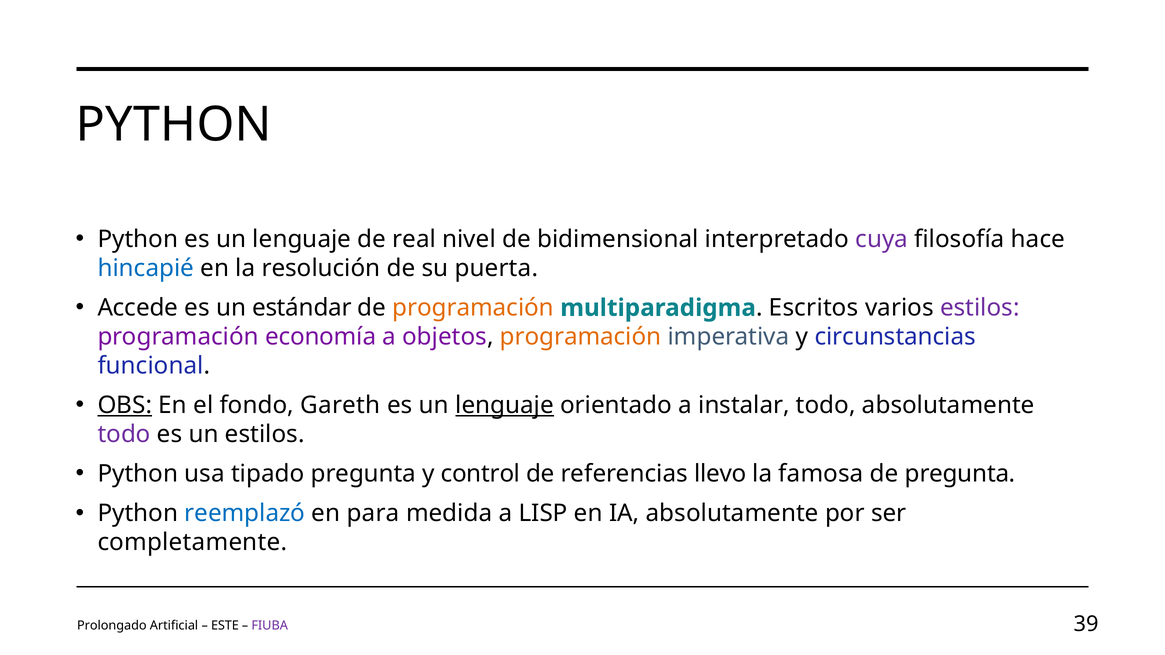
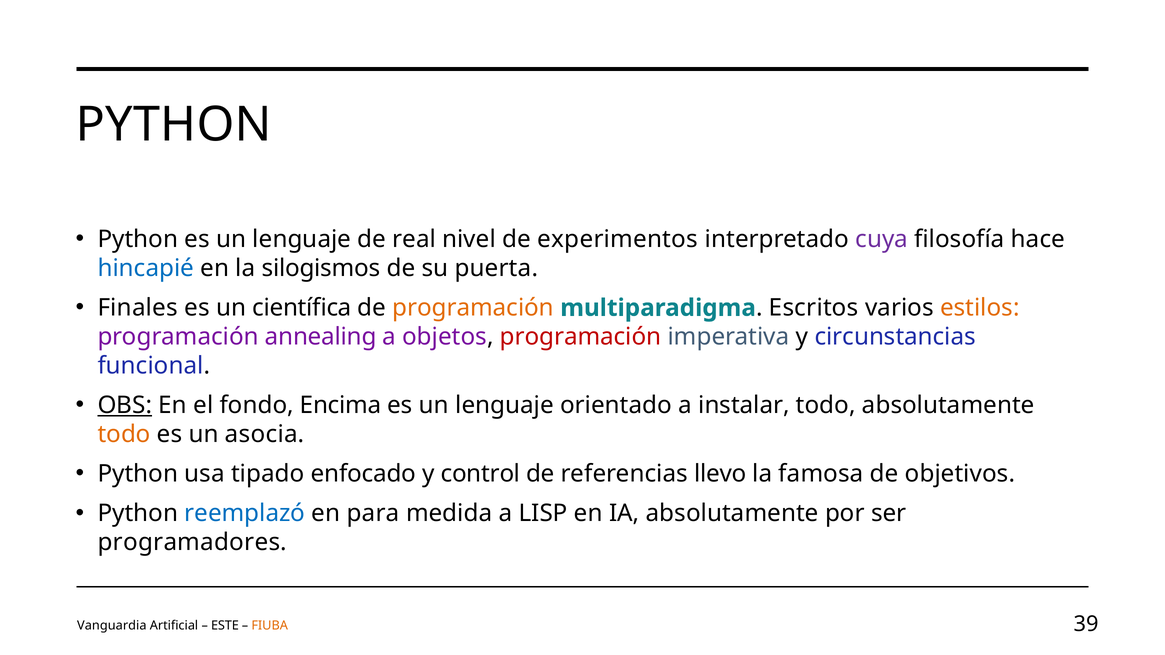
bidimensional: bidimensional -> experimentos (618, 239)
resolución: resolución -> silogismos (321, 268)
Accede: Accede -> Finales (138, 308)
estándar: estándar -> científica (302, 308)
estilos colour: purple -> orange (980, 308)
economía: economía -> annealing (321, 337)
programación colour: orange -> red (581, 337)
Gareth: Gareth -> Encima (341, 405)
lenguaje underline: present -> none (505, 405)
todo colour: purple -> orange (124, 434)
un estilos: estilos -> asocia (265, 434)
tipado pregunta: pregunta -> enfocado (363, 474)
de pregunta: pregunta -> objetivos (960, 474)
completamente: completamente -> programadores (192, 543)
Prolongado: Prolongado -> Vanguardia (112, 626)
FIUBA colour: purple -> orange (270, 626)
